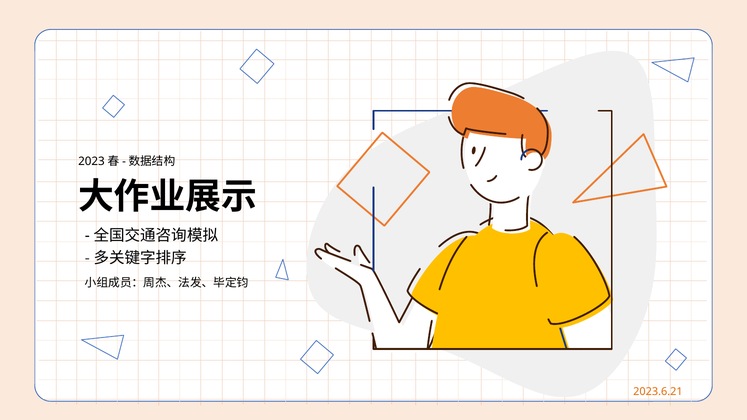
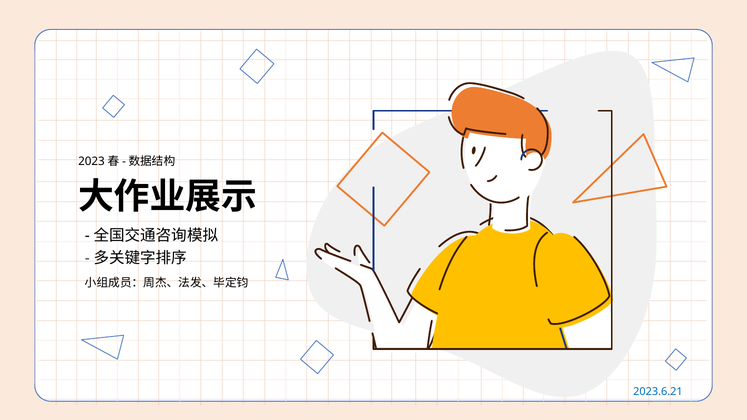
2023.6.21 colour: orange -> blue (658, 392)
